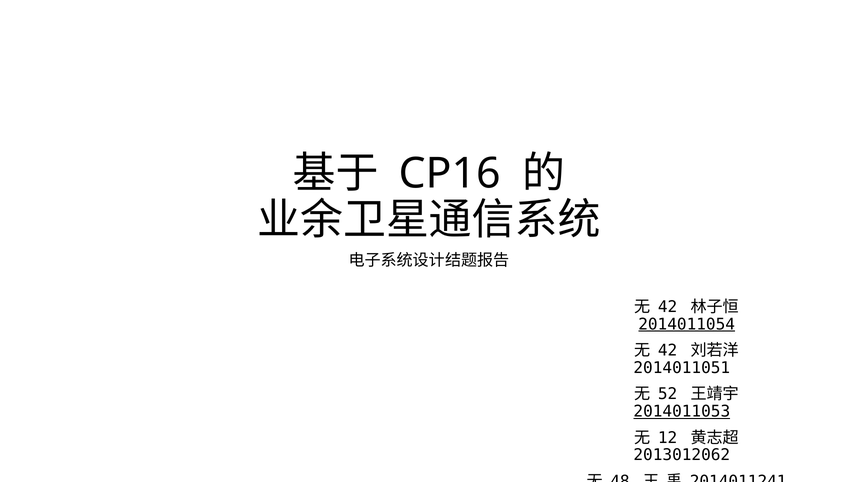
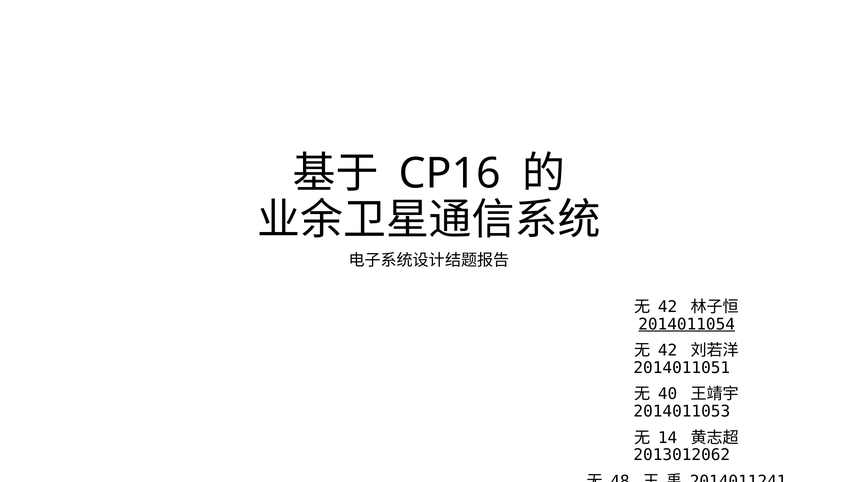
52: 52 -> 40 (668, 395)
2014011053 underline: present -> none (682, 412)
12: 12 -> 14 (668, 438)
